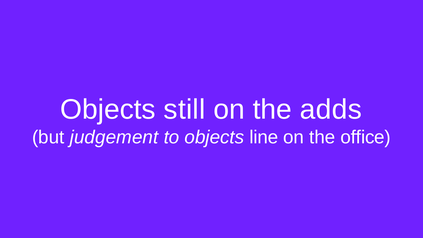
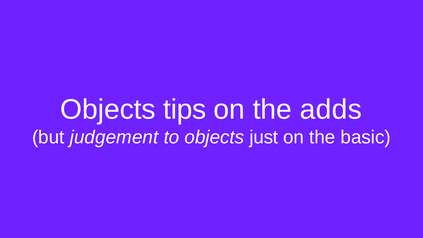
still: still -> tips (185, 110)
line: line -> just (264, 137)
office: office -> basic (366, 137)
